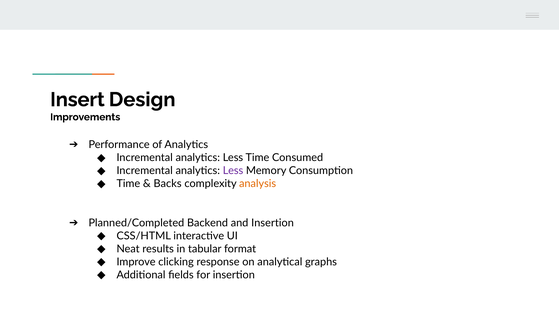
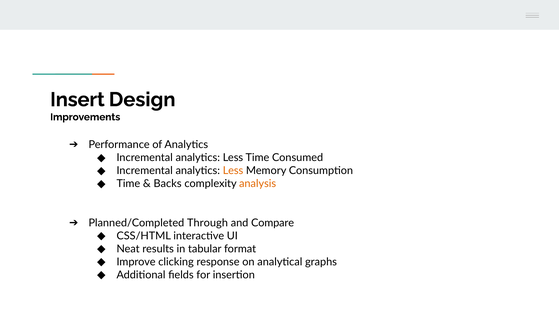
Less colour: purple -> orange (233, 171)
Backend: Backend -> Through (207, 223)
and Insertion: Insertion -> Compare (273, 223)
